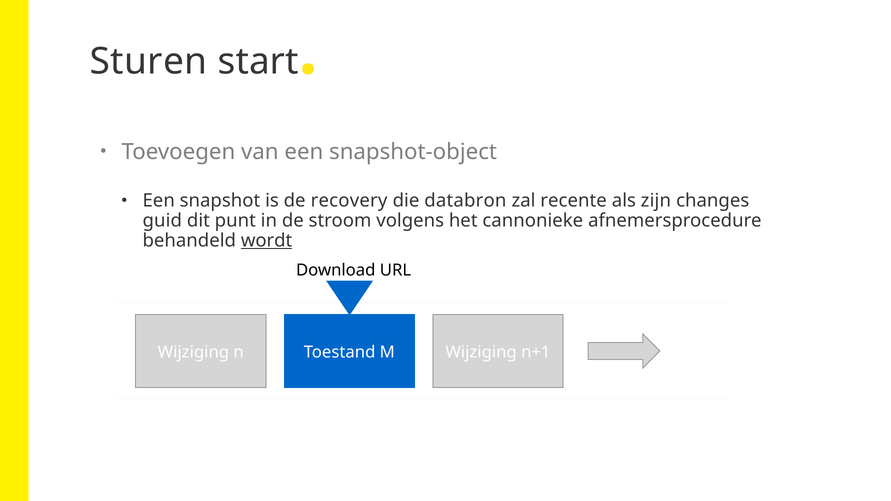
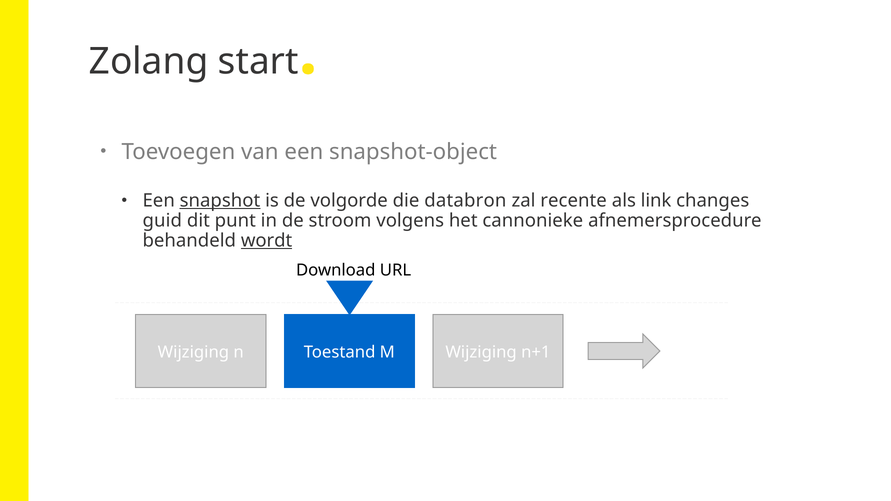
Sturen: Sturen -> Zolang (149, 61)
snapshot underline: none -> present (220, 201)
recovery: recovery -> volgorde (349, 201)
zijn: zijn -> link (656, 201)
